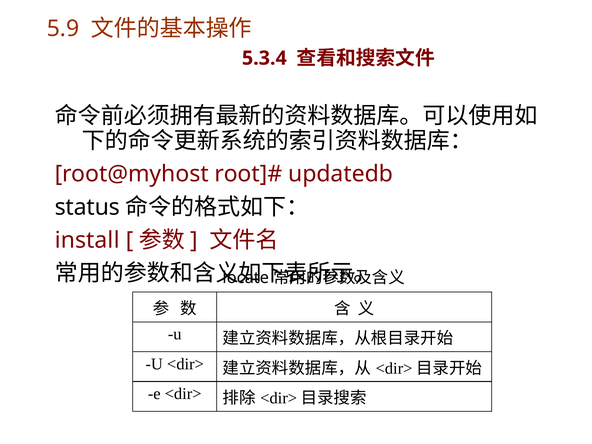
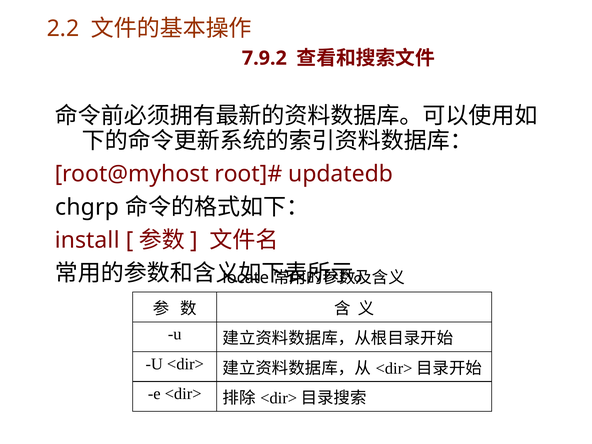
5.9: 5.9 -> 2.2 (63, 29)
5.3.4: 5.3.4 -> 7.9.2 (264, 58)
status: status -> chgrp (87, 207)
